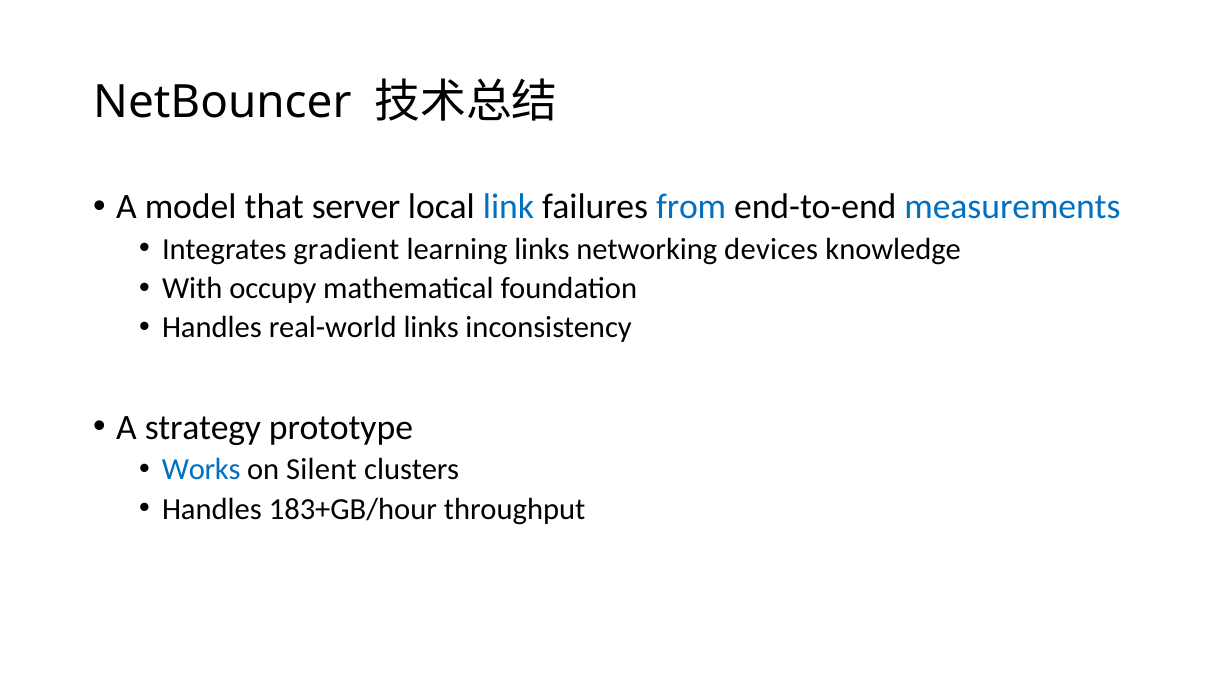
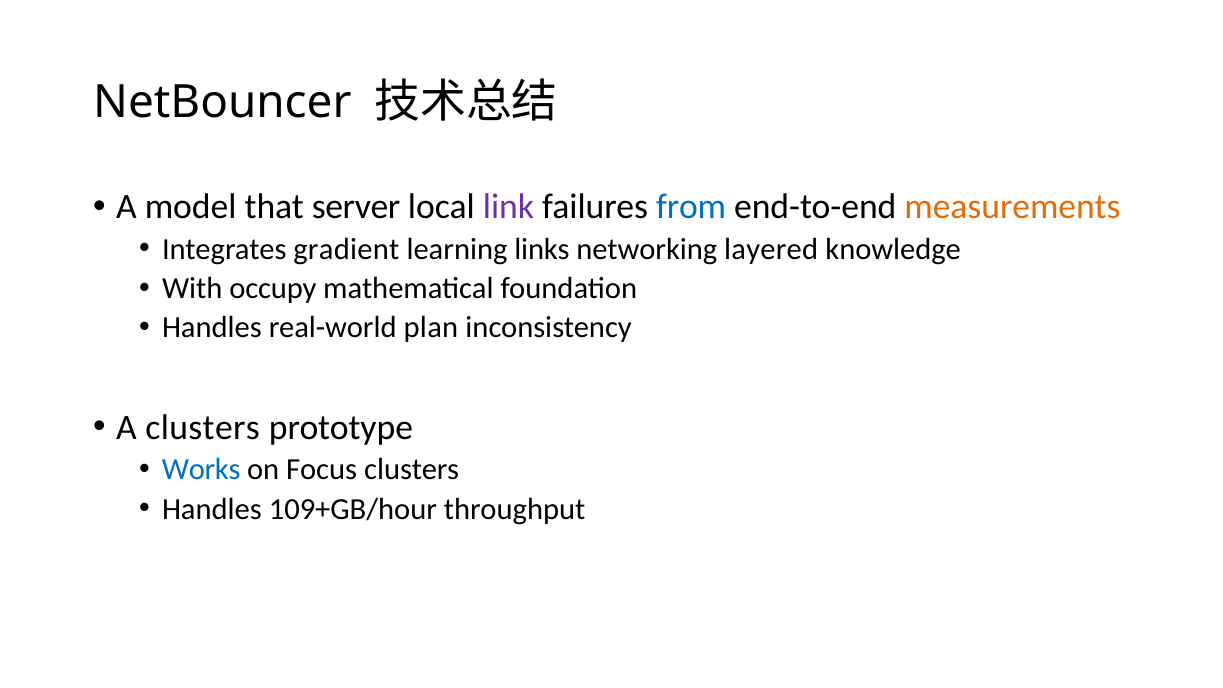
link colour: blue -> purple (508, 207)
measurements colour: blue -> orange (1012, 207)
devices: devices -> layered (771, 249)
real-world links: links -> plan (431, 328)
A strategy: strategy -> clusters (203, 427)
Silent: Silent -> Focus (322, 470)
183+GB/hour: 183+GB/hour -> 109+GB/hour (353, 509)
